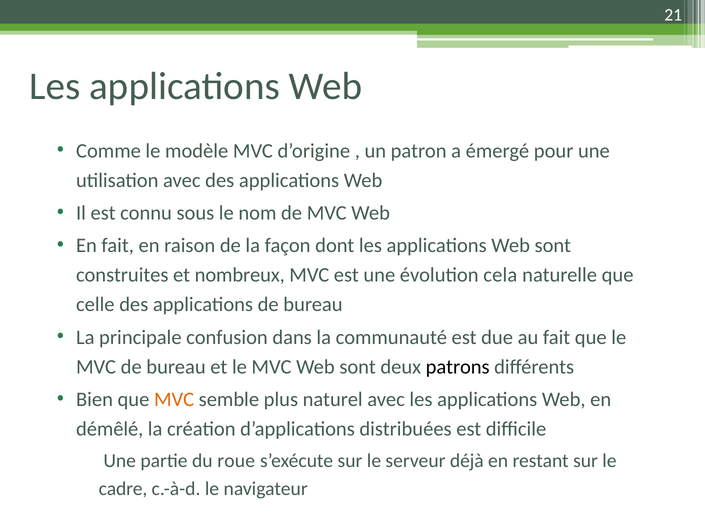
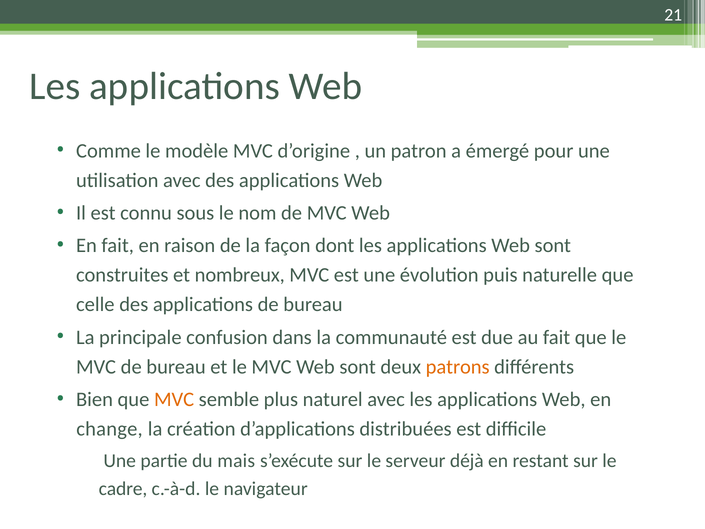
cela: cela -> puis (500, 275)
patrons colour: black -> orange (458, 367)
démêlé: démêlé -> change (110, 429)
roue: roue -> mais (236, 460)
